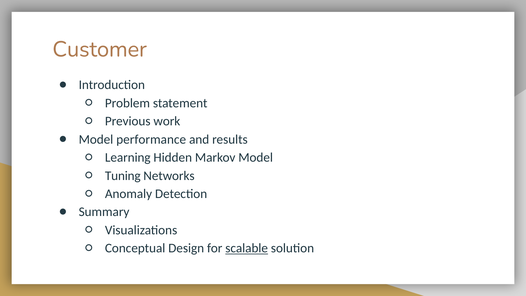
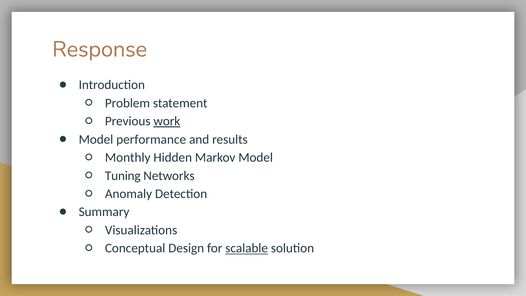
Customer: Customer -> Response (100, 49)
work underline: none -> present (167, 121)
Learning: Learning -> Monthly (128, 157)
